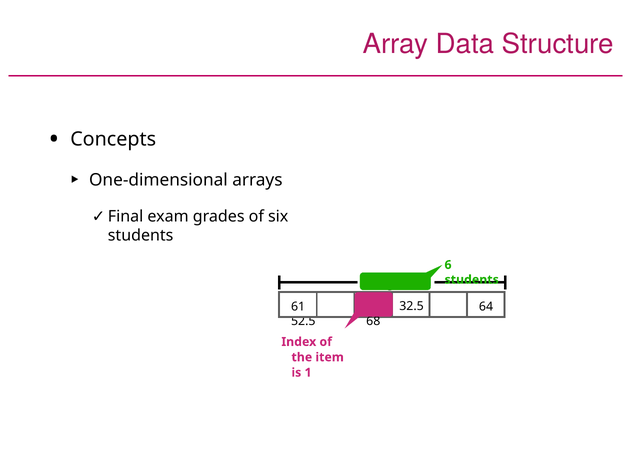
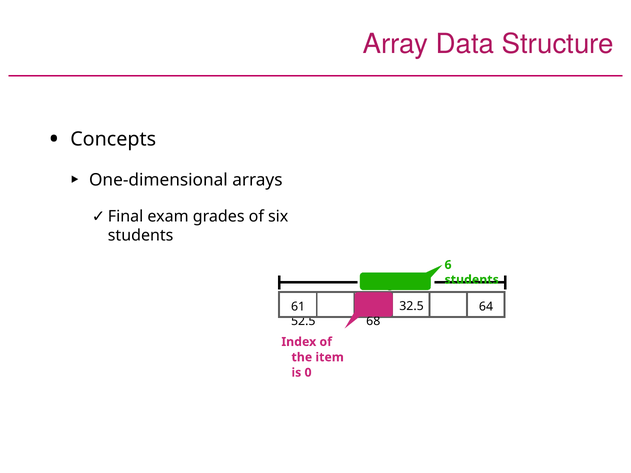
1: 1 -> 0 (308, 373)
